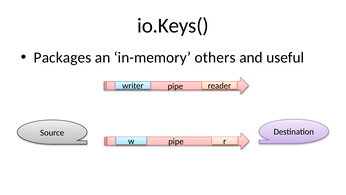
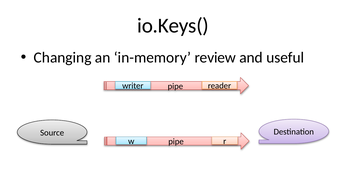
Packages: Packages -> Changing (63, 57)
others: others -> review (215, 57)
